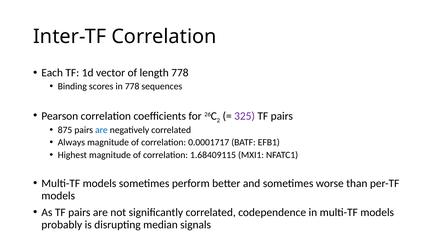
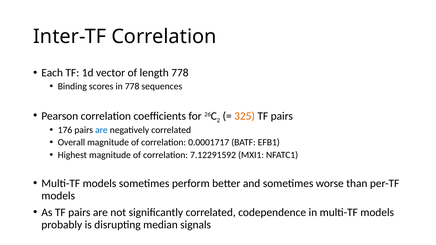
325 colour: purple -> orange (245, 116)
875: 875 -> 176 (65, 130)
Always: Always -> Overall (71, 143)
1.68409115: 1.68409115 -> 7.12291592 (213, 155)
